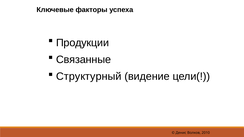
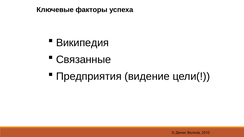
Продукции: Продукции -> Википедия (82, 43)
Структурный: Структурный -> Предприятия (89, 77)
